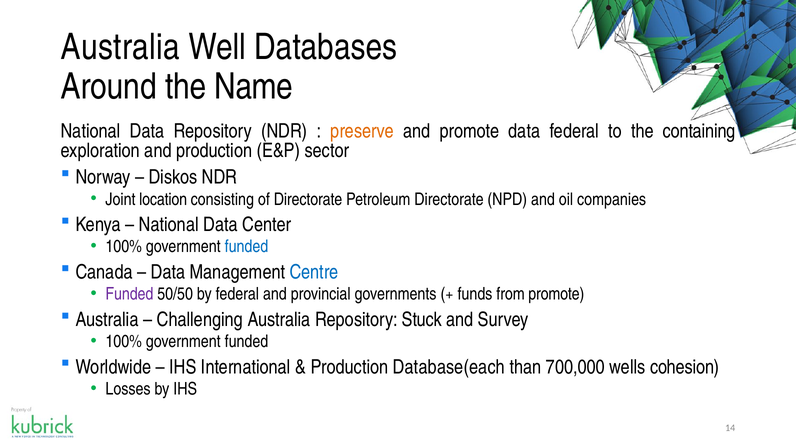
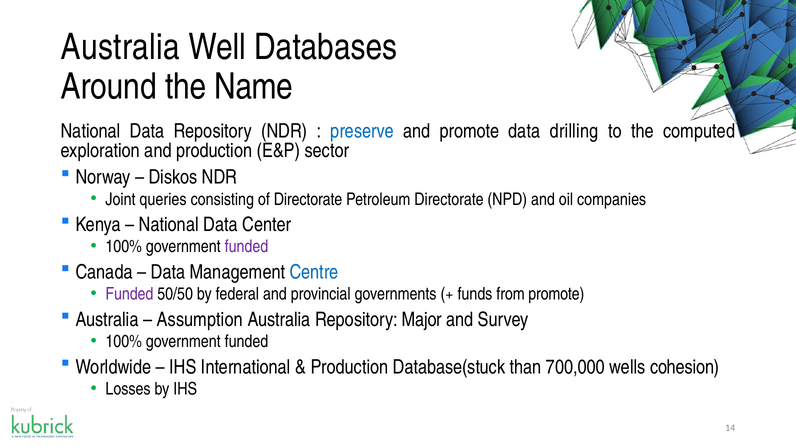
preserve colour: orange -> blue (362, 131)
data federal: federal -> drilling (574, 131)
containing: containing -> computed (699, 131)
location: location -> queries (163, 199)
funded colour: blue -> purple (246, 247)
Challenging: Challenging -> Assumption (200, 319)
Stuck: Stuck -> Major (422, 319)
Database(each: Database(each -> Database(stuck (449, 367)
